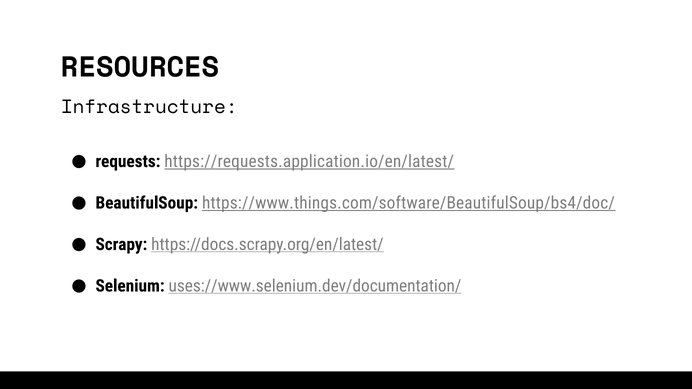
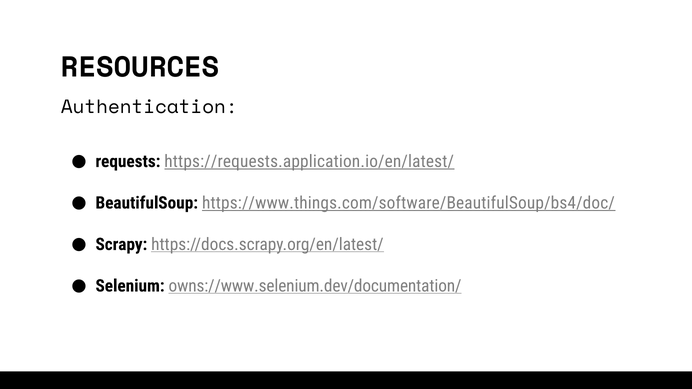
Infrastructure: Infrastructure -> Authentication (149, 107)
uses://www.selenium.dev/documentation/: uses://www.selenium.dev/documentation/ -> owns://www.selenium.dev/documentation/ (315, 286)
